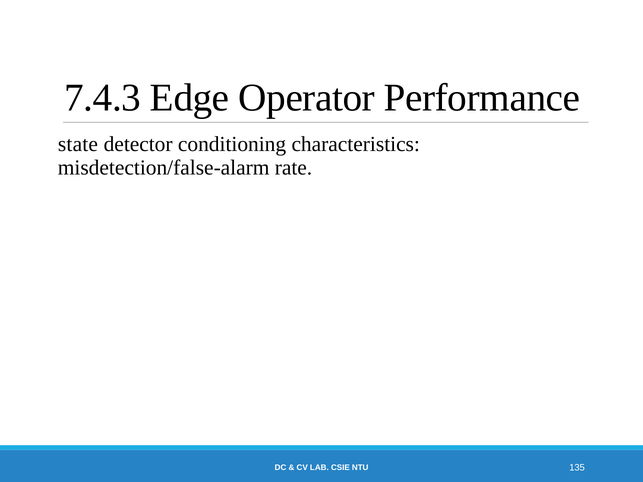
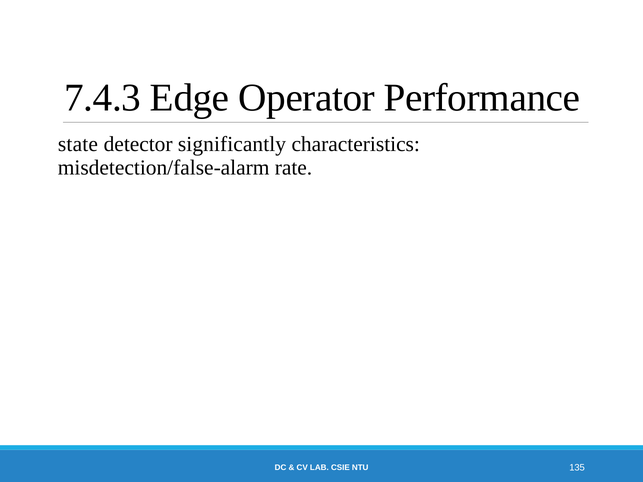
conditioning: conditioning -> significantly (232, 144)
